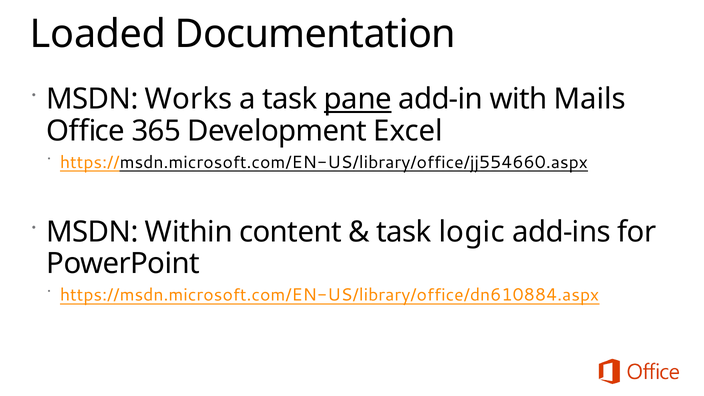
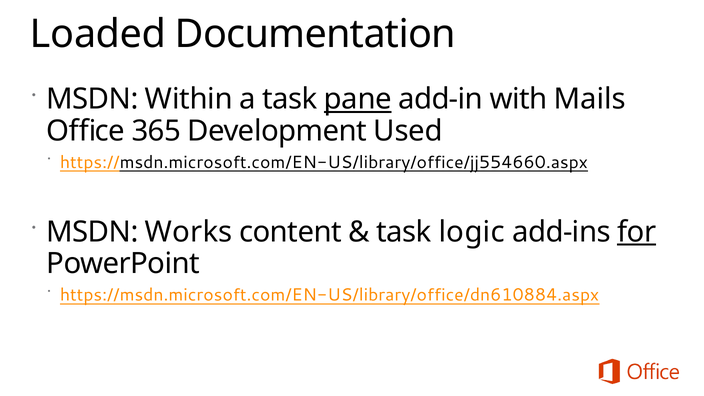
Works: Works -> Within (189, 99)
Excel: Excel -> Used (408, 131)
Within: Within -> Works (189, 232)
for underline: none -> present (637, 232)
